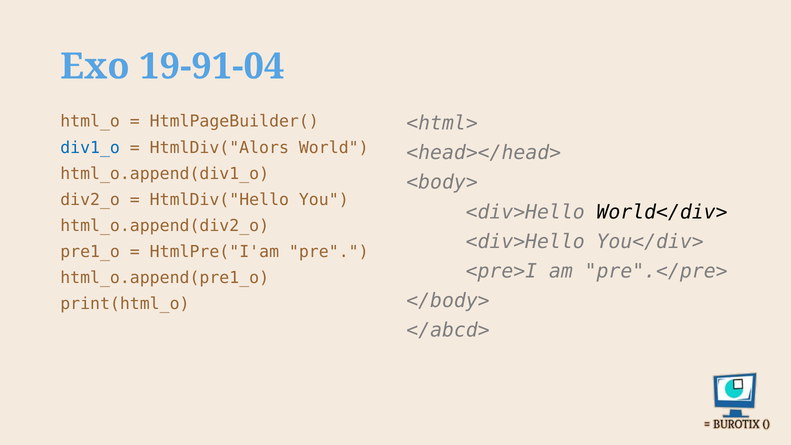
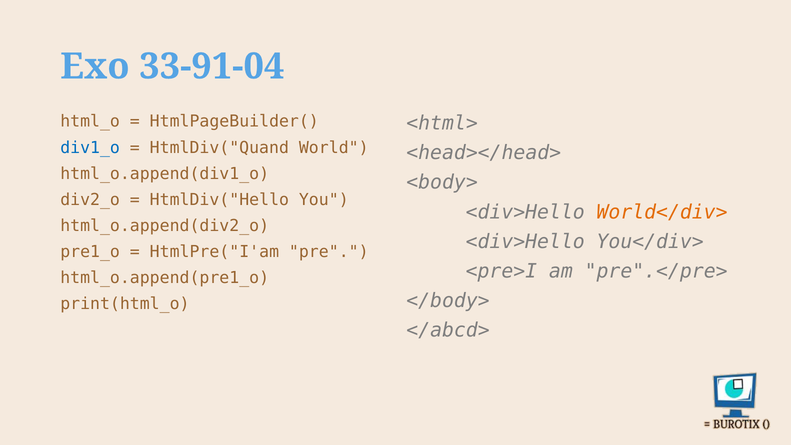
19-91-04: 19-91-04 -> 33-91-04 (212, 66)
HtmlDiv("Alors: HtmlDiv("Alors -> HtmlDiv("Quand (219, 148)
World</div> colour: black -> orange (662, 212)
